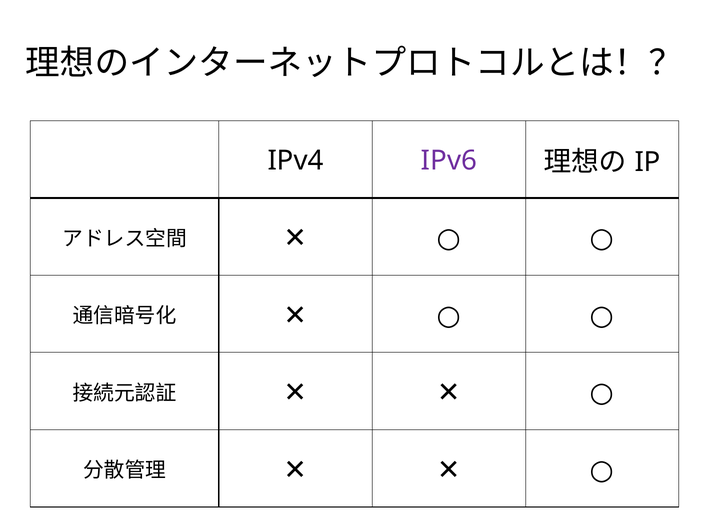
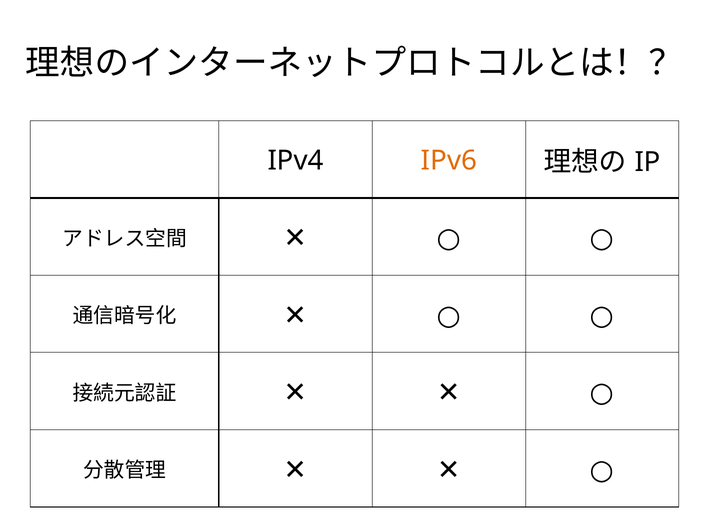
IPv6 colour: purple -> orange (449, 161)
